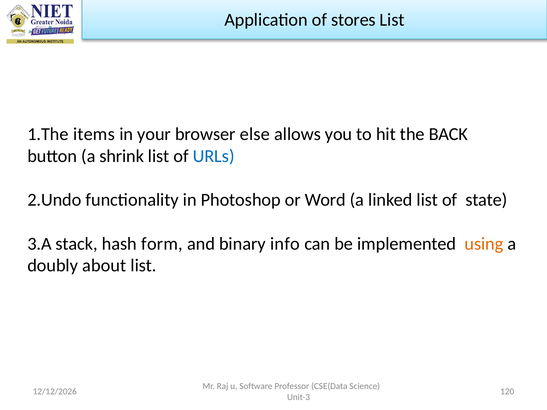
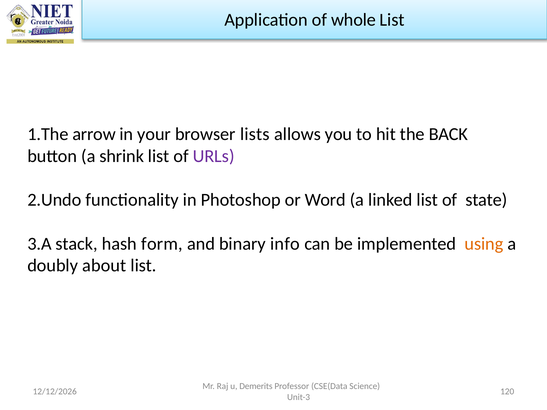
stores: stores -> whole (353, 20)
items: items -> arrow (94, 134)
else: else -> lists (255, 134)
URLs colour: blue -> purple (214, 156)
Software: Software -> Demerits (256, 386)
